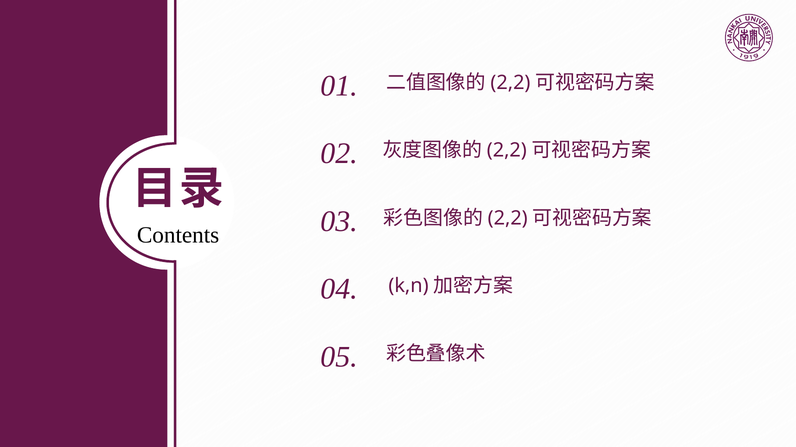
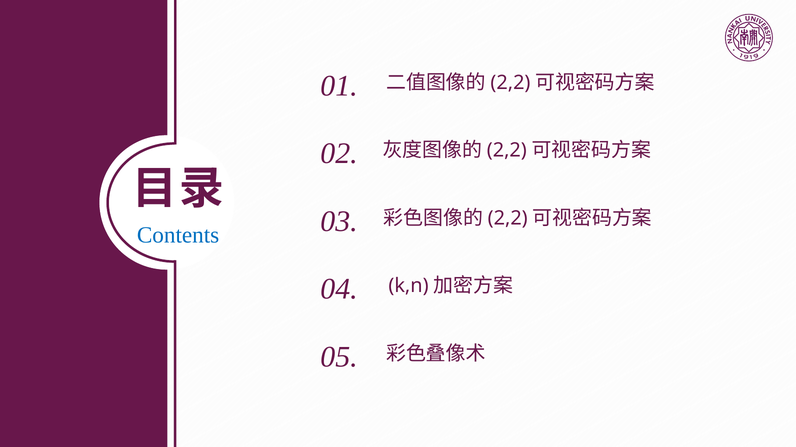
Contents colour: black -> blue (178, 235)
